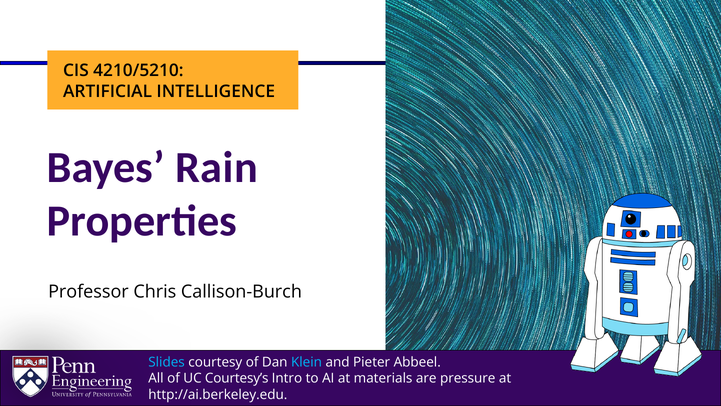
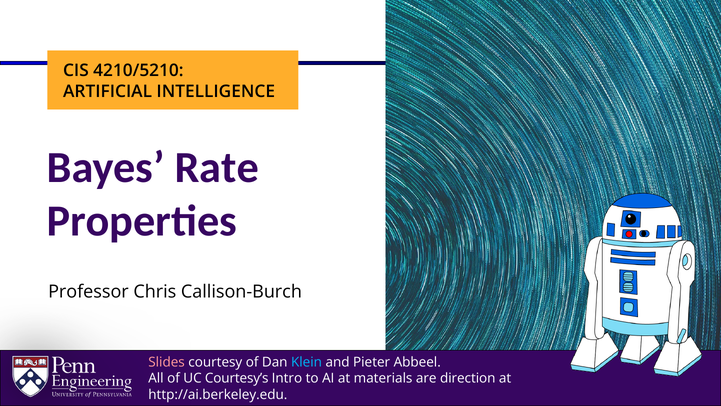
Rain: Rain -> Rate (217, 168)
Slides colour: light blue -> pink (167, 362)
pressure: pressure -> direction (468, 378)
